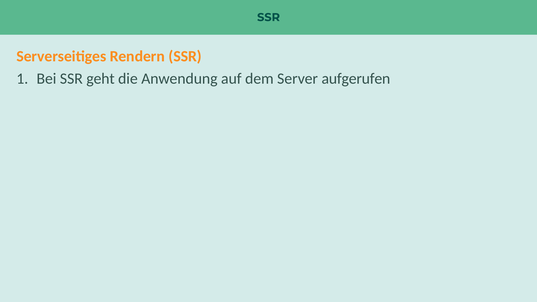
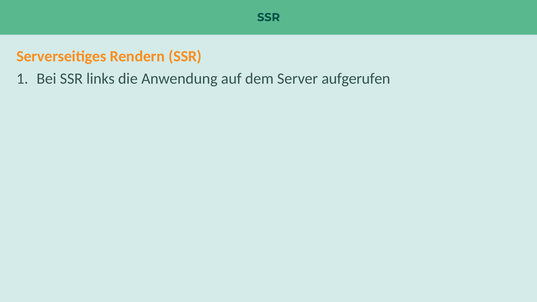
geht: geht -> links (101, 79)
